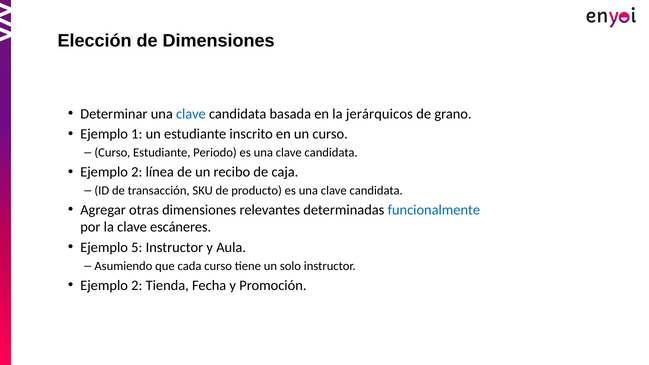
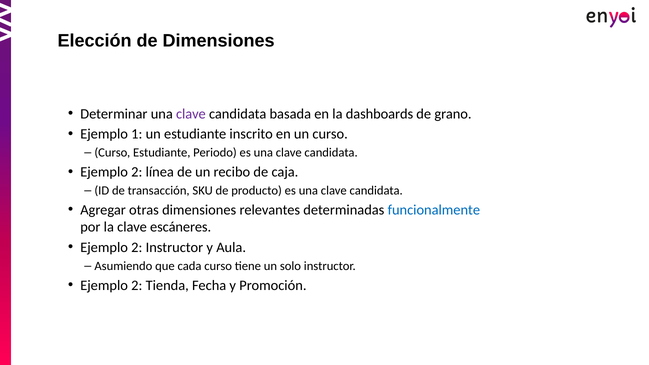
clave colour: blue -> purple (191, 114)
jerárquicos: jerárquicos -> dashboards (379, 114)
5: 5 -> 2 (137, 247)
